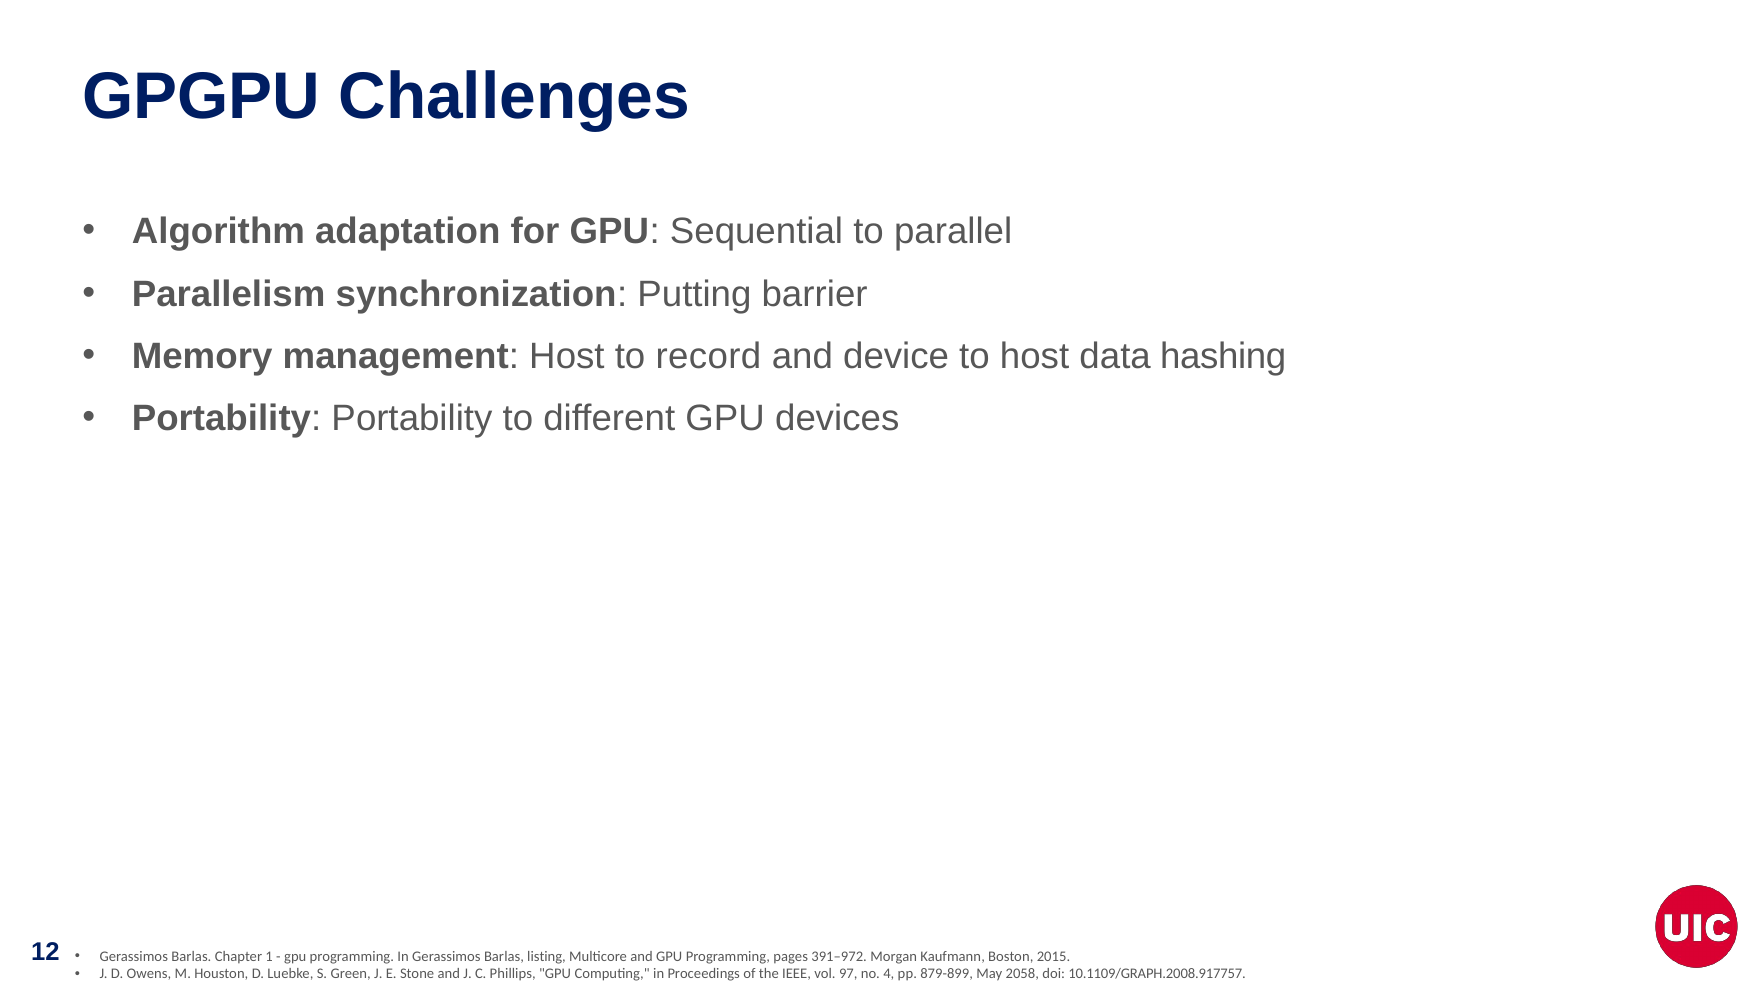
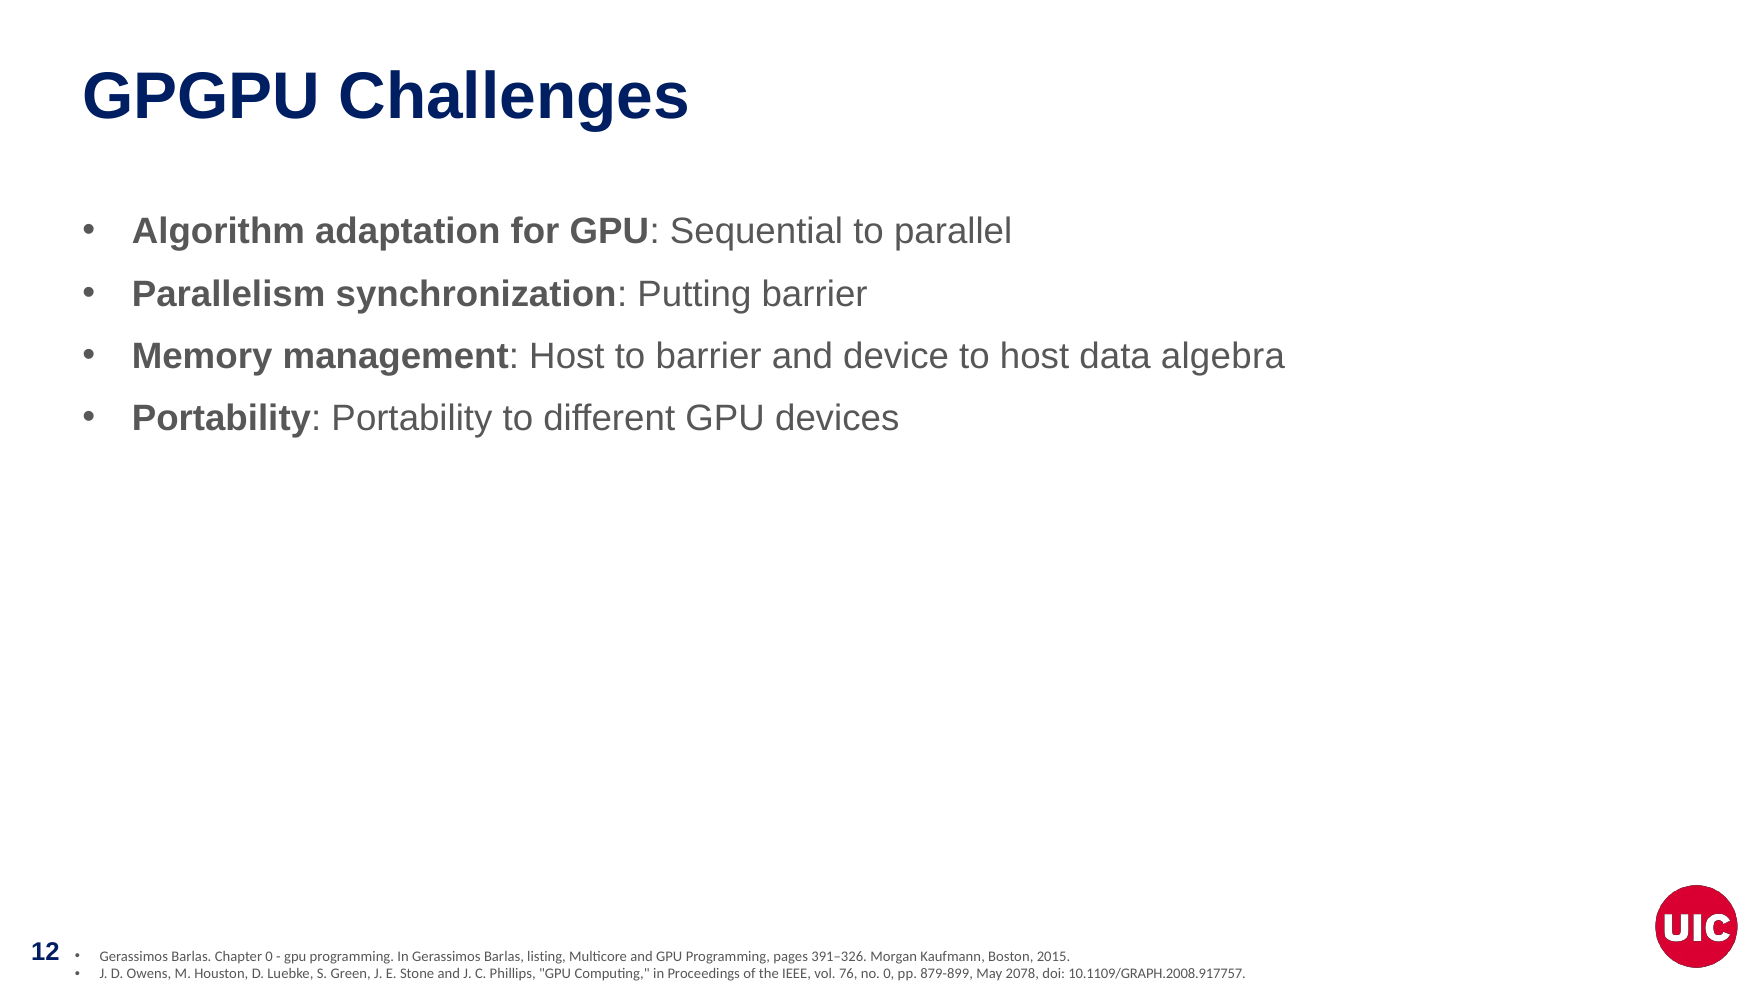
to record: record -> barrier (709, 356)
hashing: hashing -> algebra (1223, 356)
Chapter 1: 1 -> 0 (269, 956)
391–972: 391–972 -> 391–326 (839, 956)
97: 97 -> 76 (848, 974)
no 4: 4 -> 0 (889, 974)
2058: 2058 -> 2078 (1022, 974)
